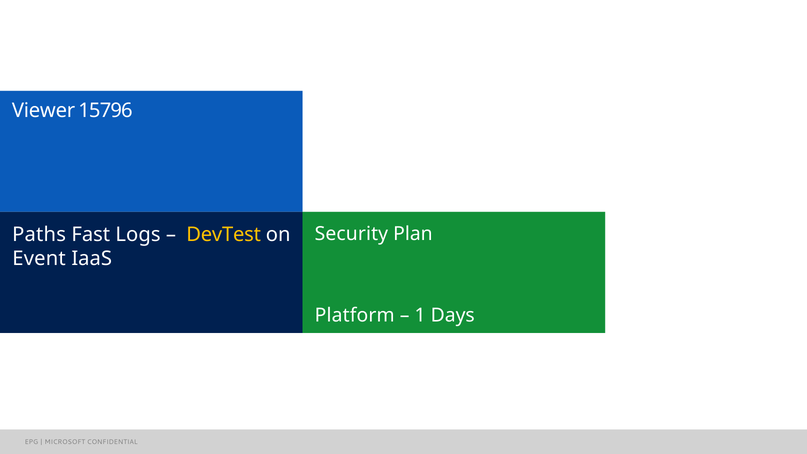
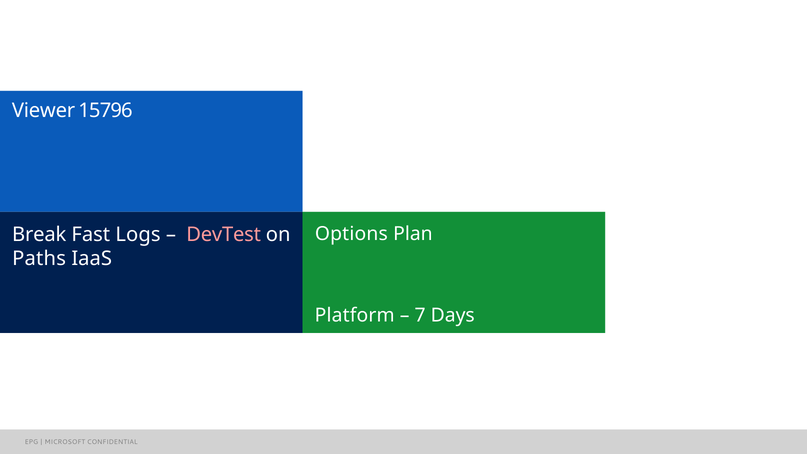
Security: Security -> Options (351, 234)
Paths: Paths -> Break (39, 234)
DevTest colour: yellow -> pink (224, 234)
Event: Event -> Paths (39, 259)
1: 1 -> 7 (420, 315)
